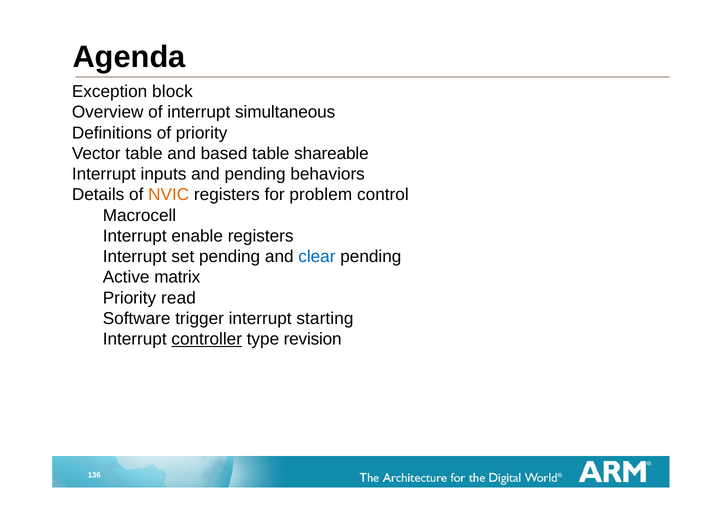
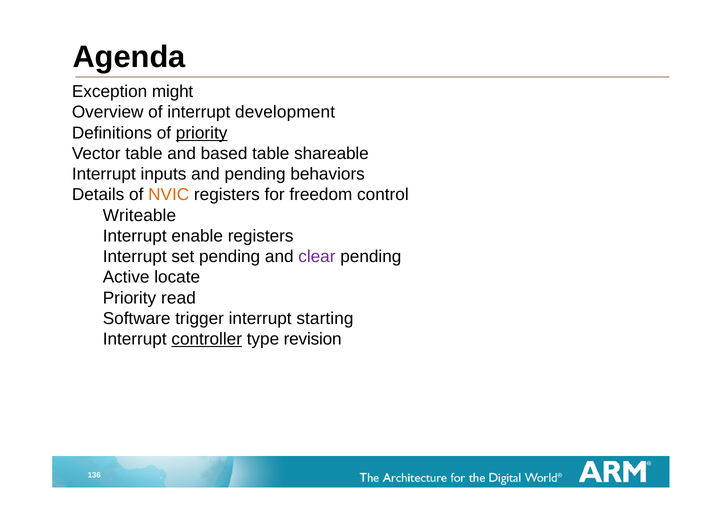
block: block -> might (173, 92)
simultaneous: simultaneous -> development (285, 112)
priority underline: none -> present (202, 133)
problem: problem -> freedom (321, 194)
Macrocell: Macrocell -> Writeable (139, 215)
clear colour: blue -> purple (317, 256)
matrix: matrix -> locate (177, 277)
